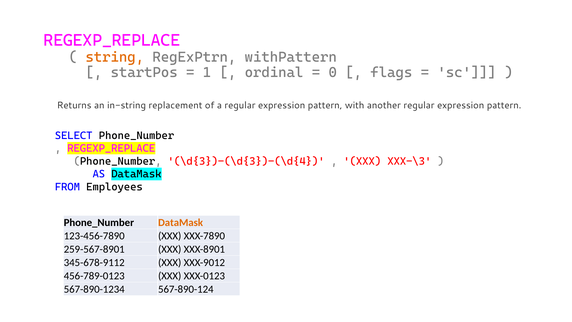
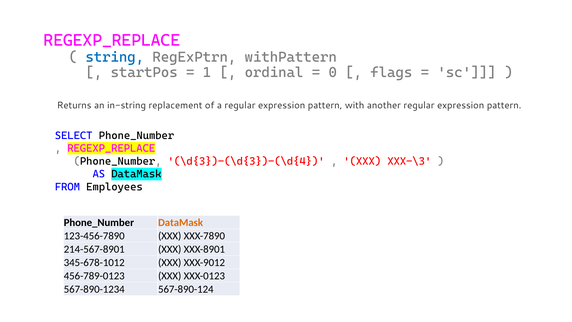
string colour: orange -> blue (115, 57)
259-567-8901: 259-567-8901 -> 214-567-8901 (94, 249)
345-678-9112: 345-678-9112 -> 345-678-1012 (94, 262)
